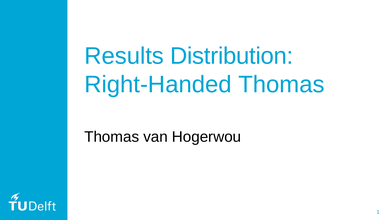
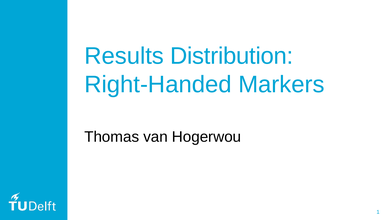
Right-Handed Thomas: Thomas -> Markers (281, 85)
